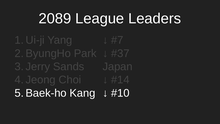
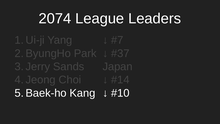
2089: 2089 -> 2074 (55, 18)
